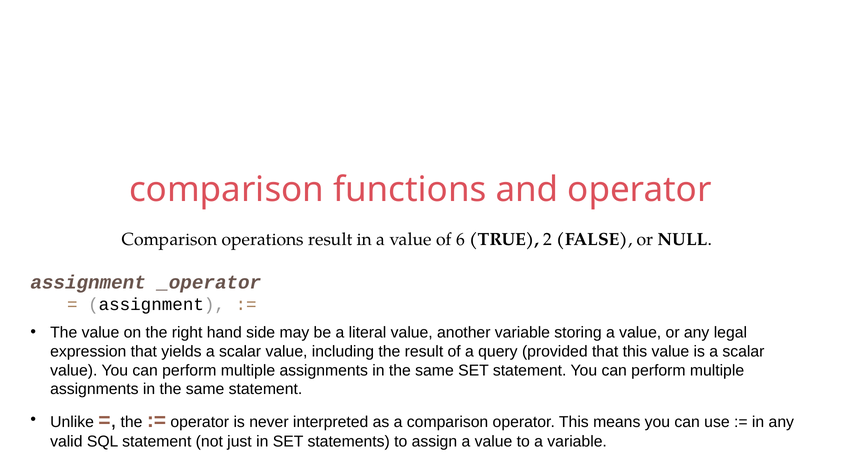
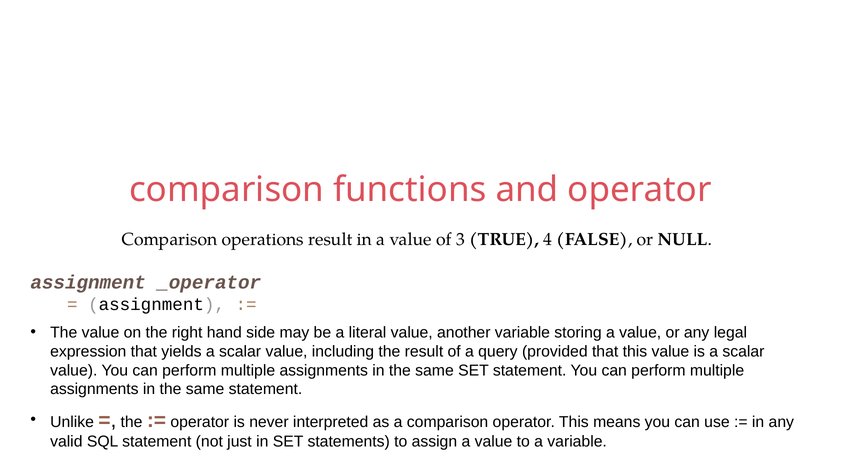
6: 6 -> 3 (460, 239)
2: 2 -> 4 (548, 239)
